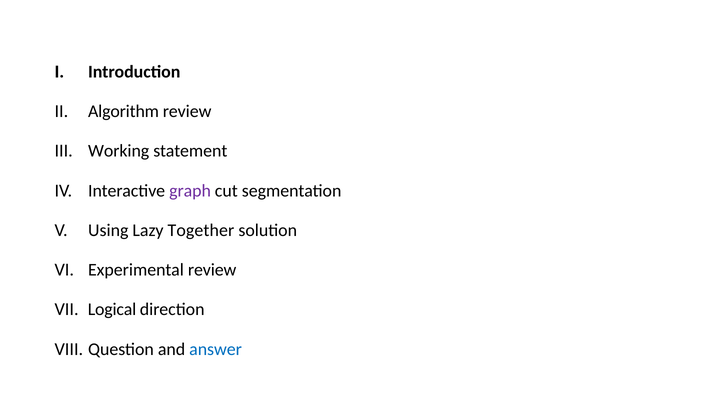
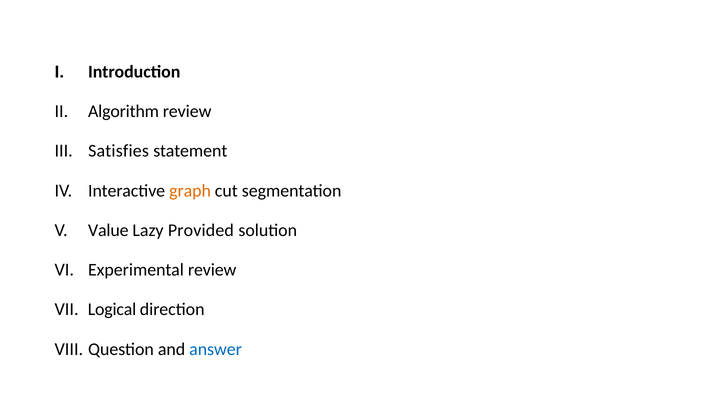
Working: Working -> Satisfies (119, 151)
graph colour: purple -> orange (190, 191)
Using: Using -> Value (108, 230)
Together: Together -> Provided (201, 230)
